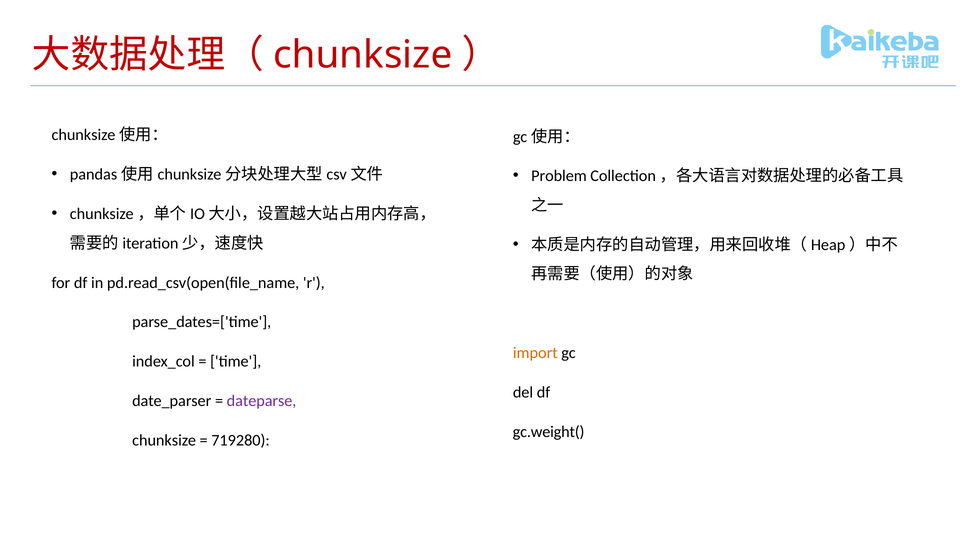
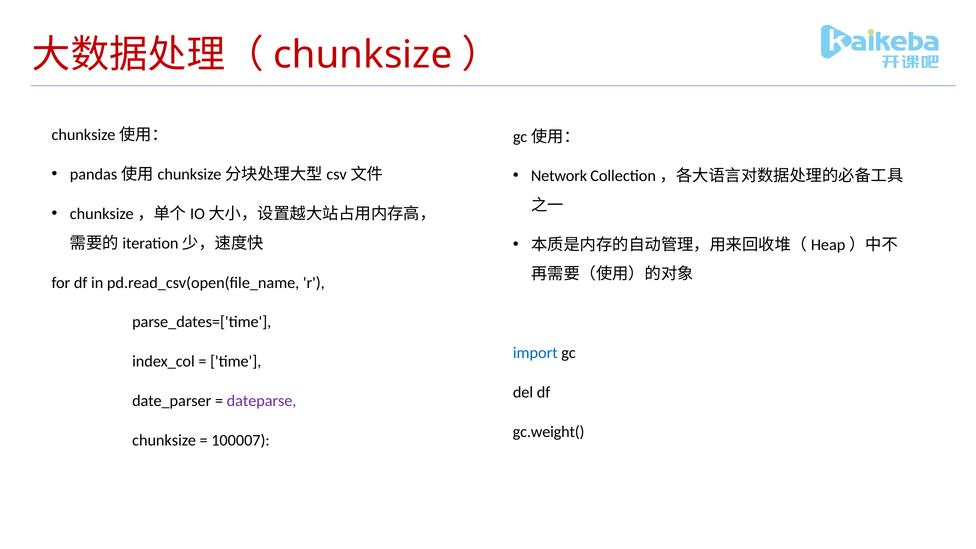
Problem: Problem -> Network (559, 176)
import colour: orange -> blue (535, 353)
719280: 719280 -> 100007 (241, 440)
